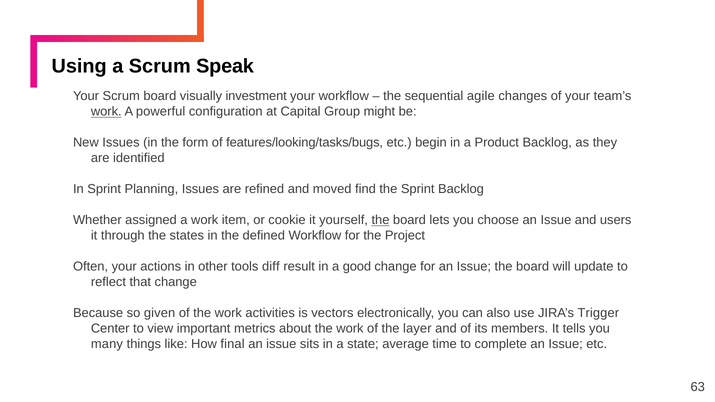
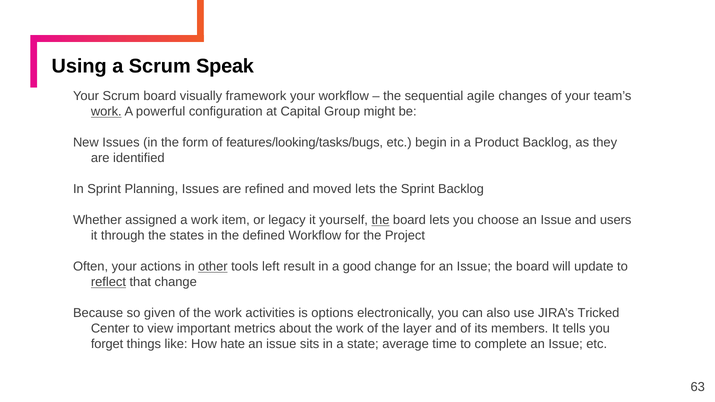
investment: investment -> framework (256, 96)
moved find: find -> lets (365, 189)
cookie: cookie -> legacy (287, 220)
other underline: none -> present (213, 267)
diff: diff -> left (271, 267)
reflect underline: none -> present (108, 282)
vectors: vectors -> options (332, 313)
Trigger: Trigger -> Tricked (598, 313)
many: many -> forget (107, 344)
final: final -> hate (233, 344)
